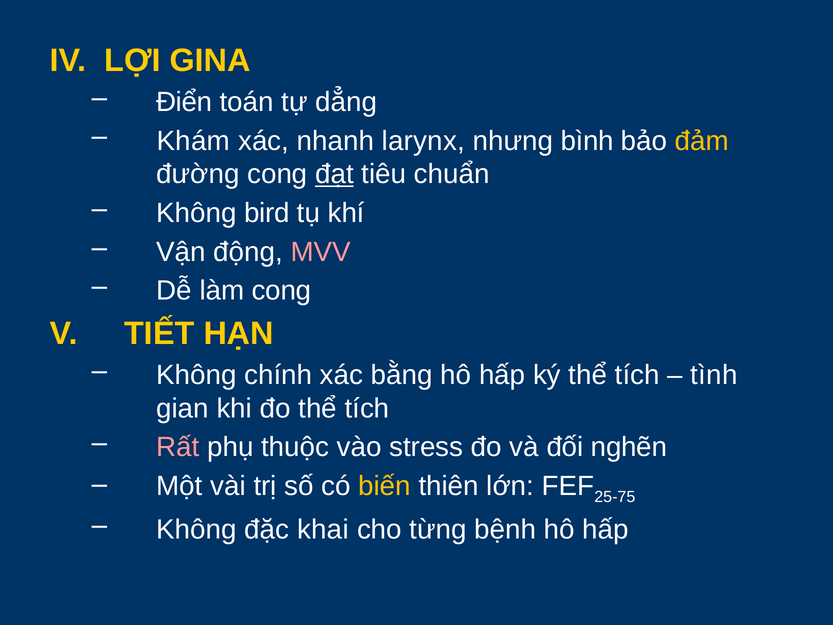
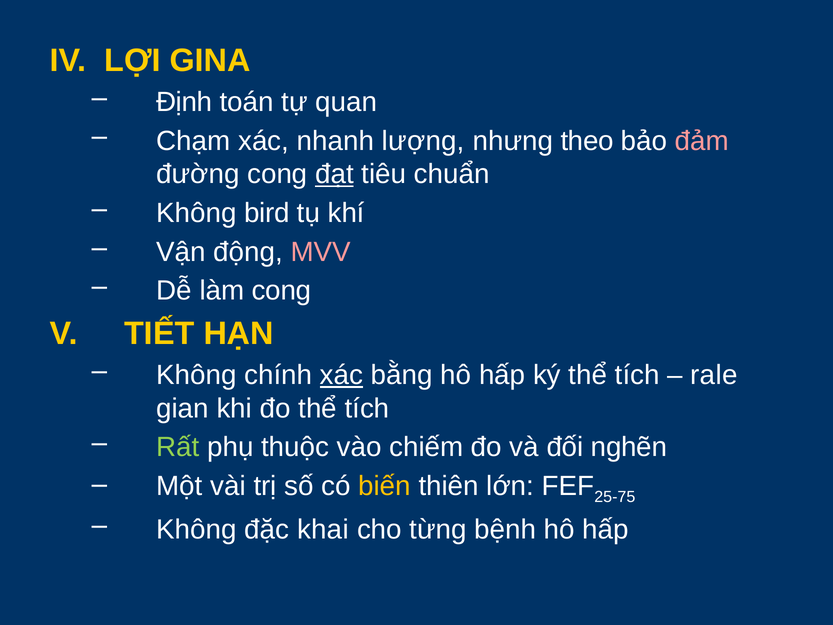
Điển: Điển -> Định (184, 102)
dẳng: dẳng -> quan (346, 102)
Khám: Khám -> Chạm (193, 141)
larynx: larynx -> lượng (423, 141)
bình: bình -> theo (587, 141)
đảm colour: yellow -> pink (702, 141)
xác underline: none -> present (342, 375)
tình: tình -> rale (714, 375)
Rất colour: pink -> light green (178, 447)
stress: stress -> chiếm (426, 447)
